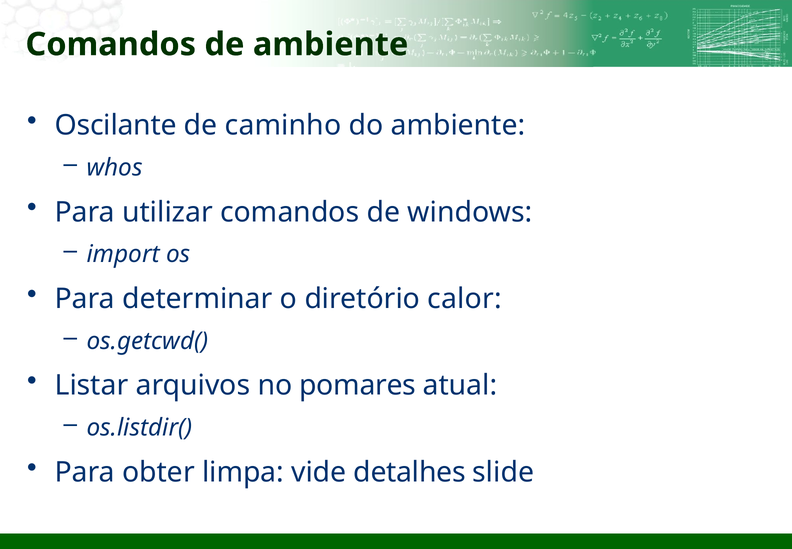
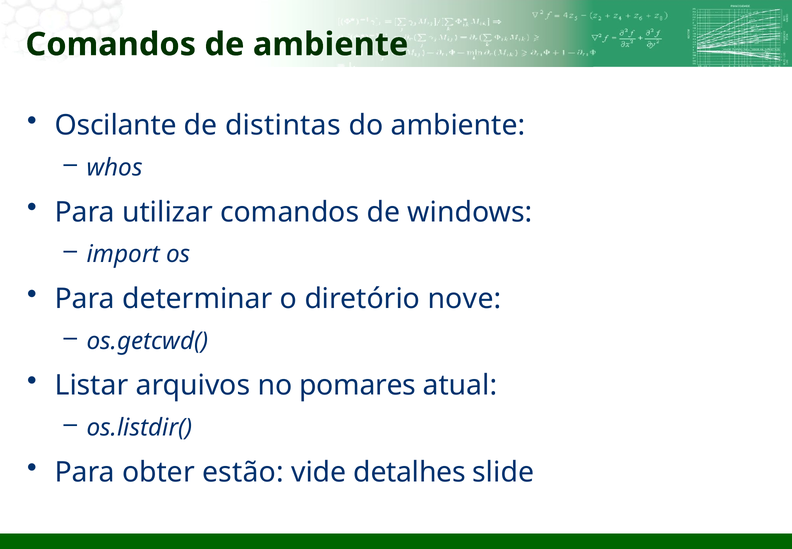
caminho: caminho -> distintas (283, 125)
calor: calor -> nove (465, 298)
limpa: limpa -> estão (243, 472)
